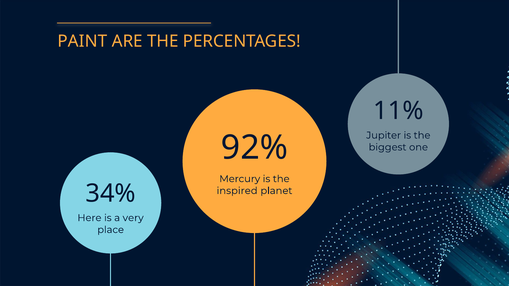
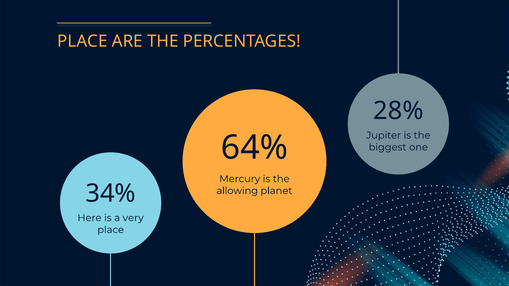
PAINT: PAINT -> PLACE (82, 41)
11%: 11% -> 28% (398, 111)
92%: 92% -> 64% (254, 148)
inspired: inspired -> allowing (237, 191)
